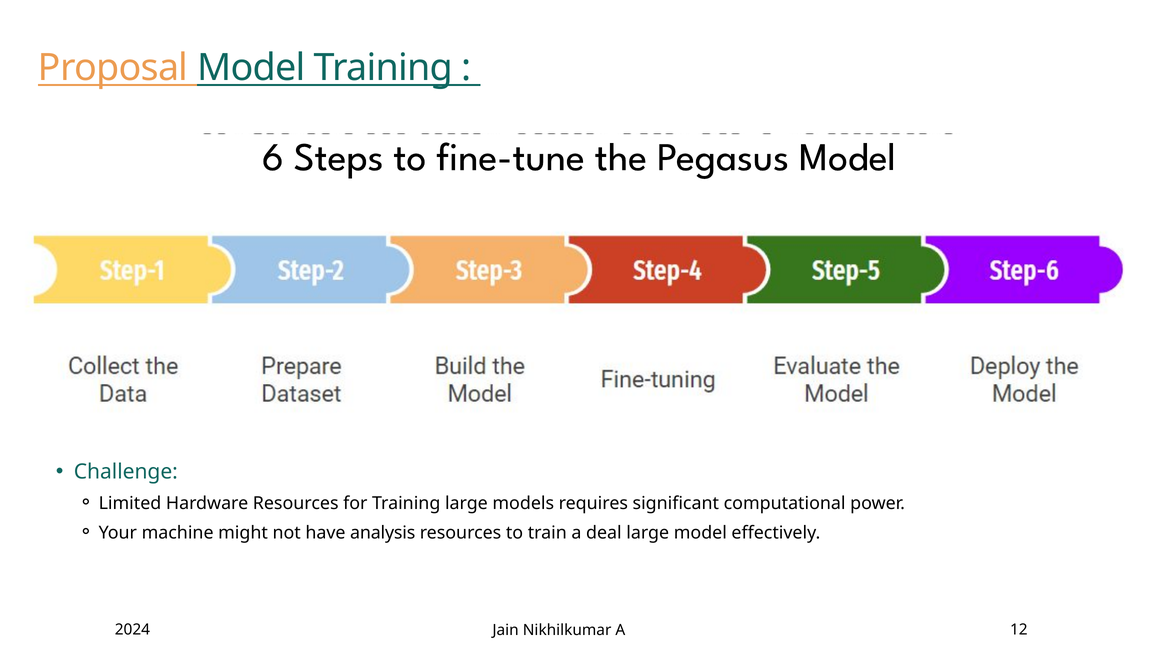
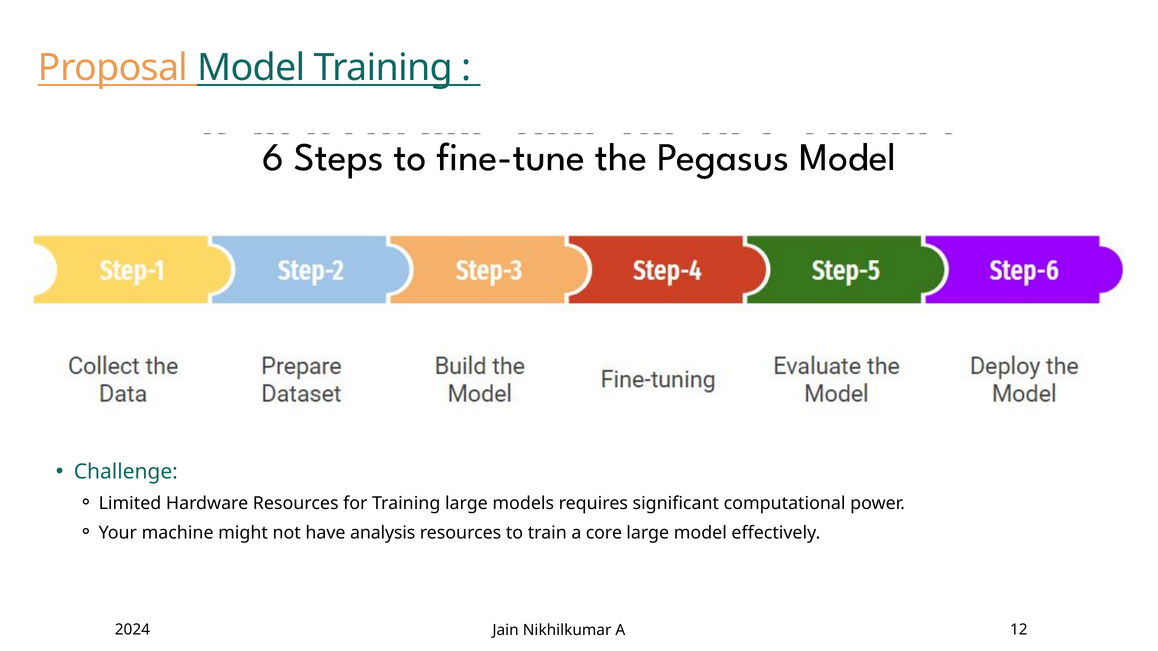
deal: deal -> core (604, 533)
